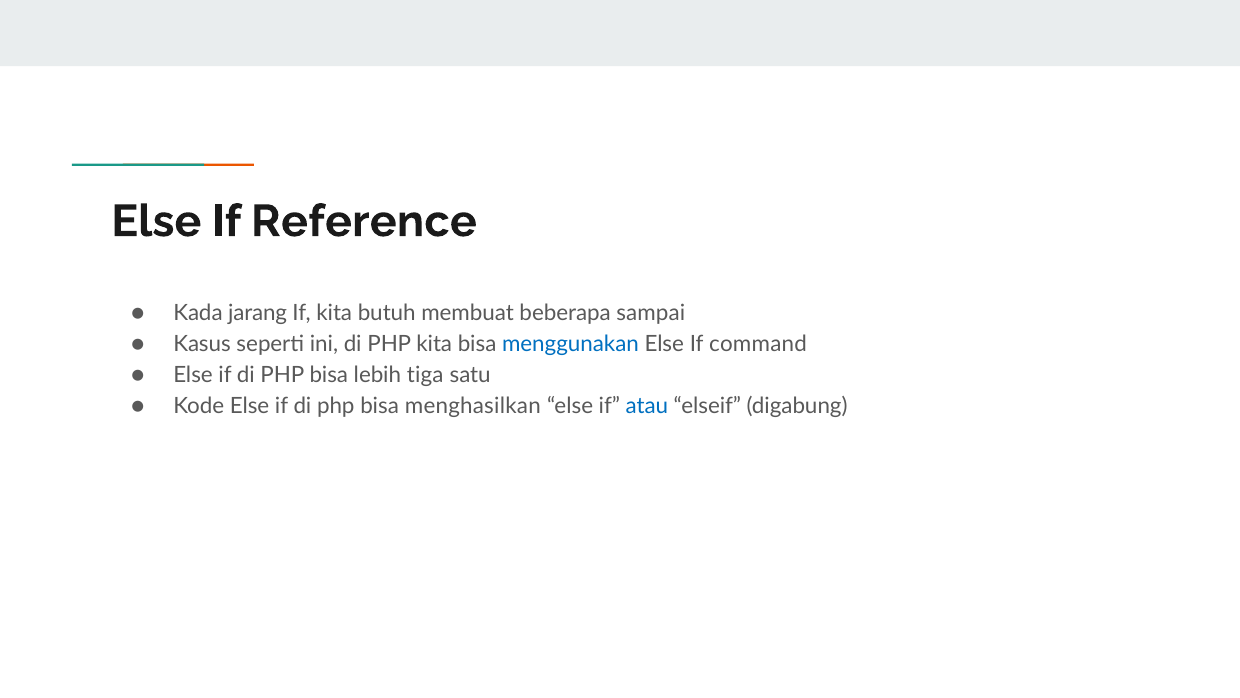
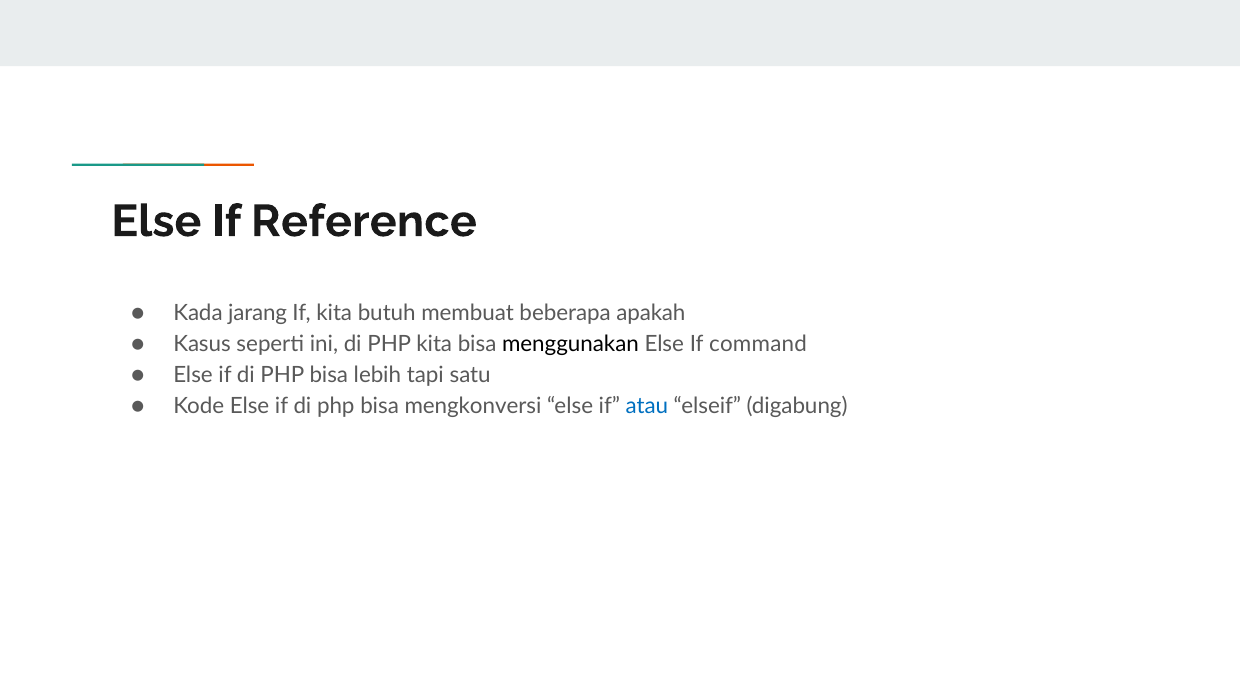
sampai: sampai -> apakah (651, 313)
menggunakan colour: blue -> black (570, 344)
tiga: tiga -> tapi (425, 375)
menghasilkan: menghasilkan -> mengkonversi (473, 406)
